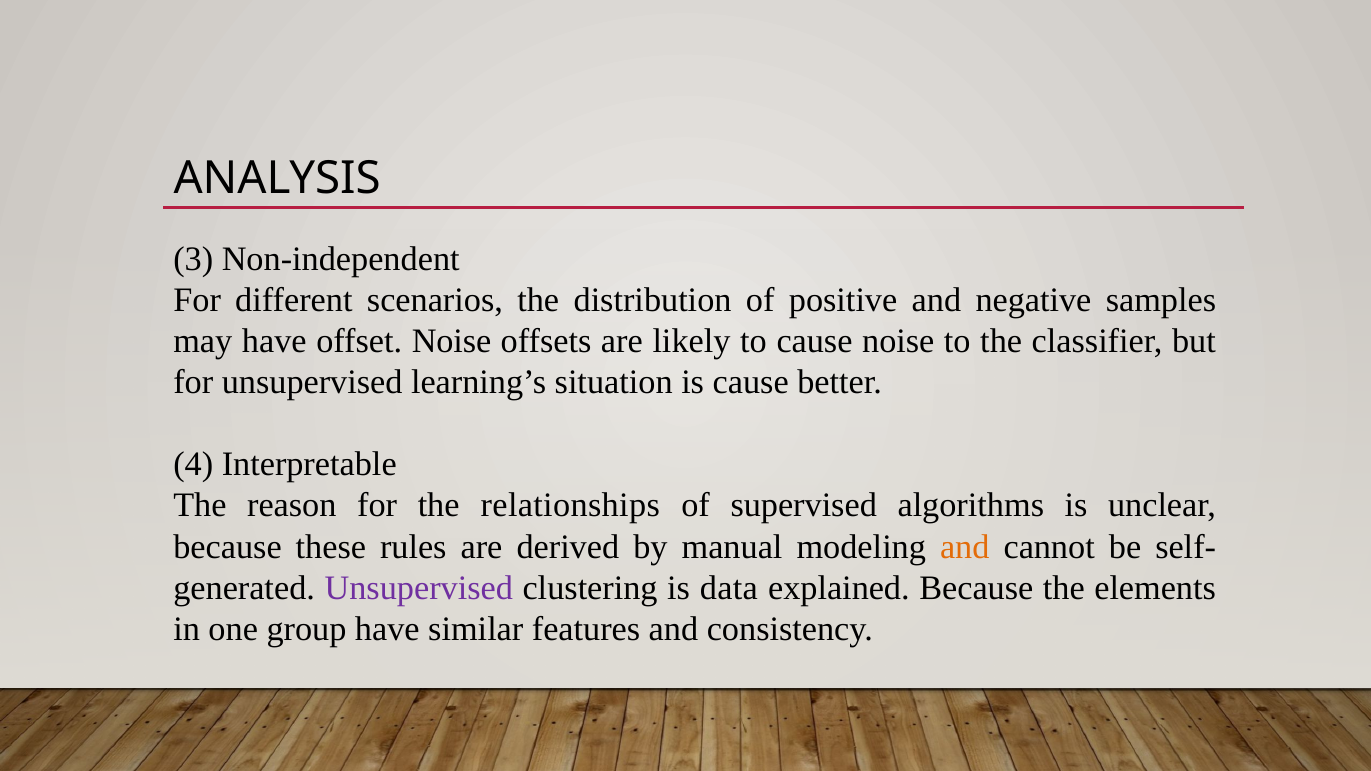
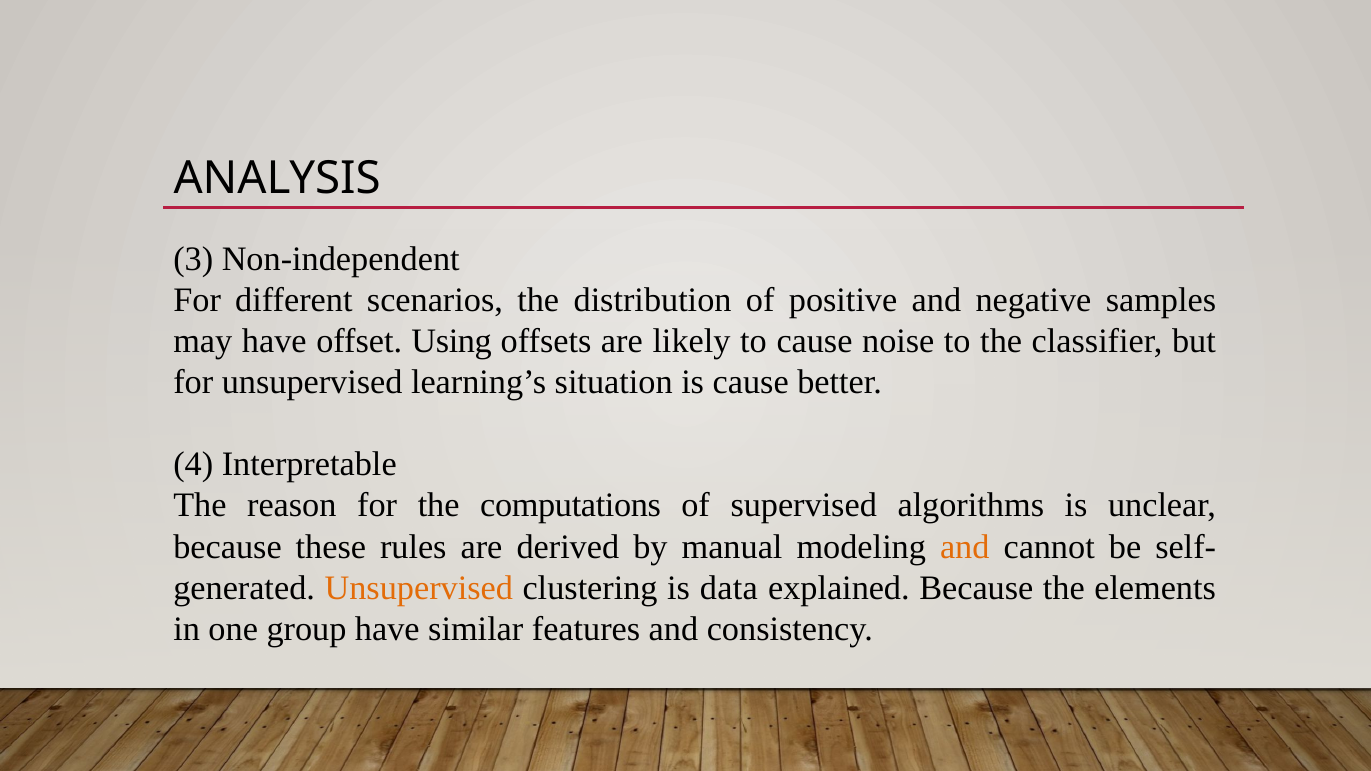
offset Noise: Noise -> Using (452, 341)
relationships: relationships -> computations (571, 506)
Unsupervised colour: purple -> orange (419, 588)
